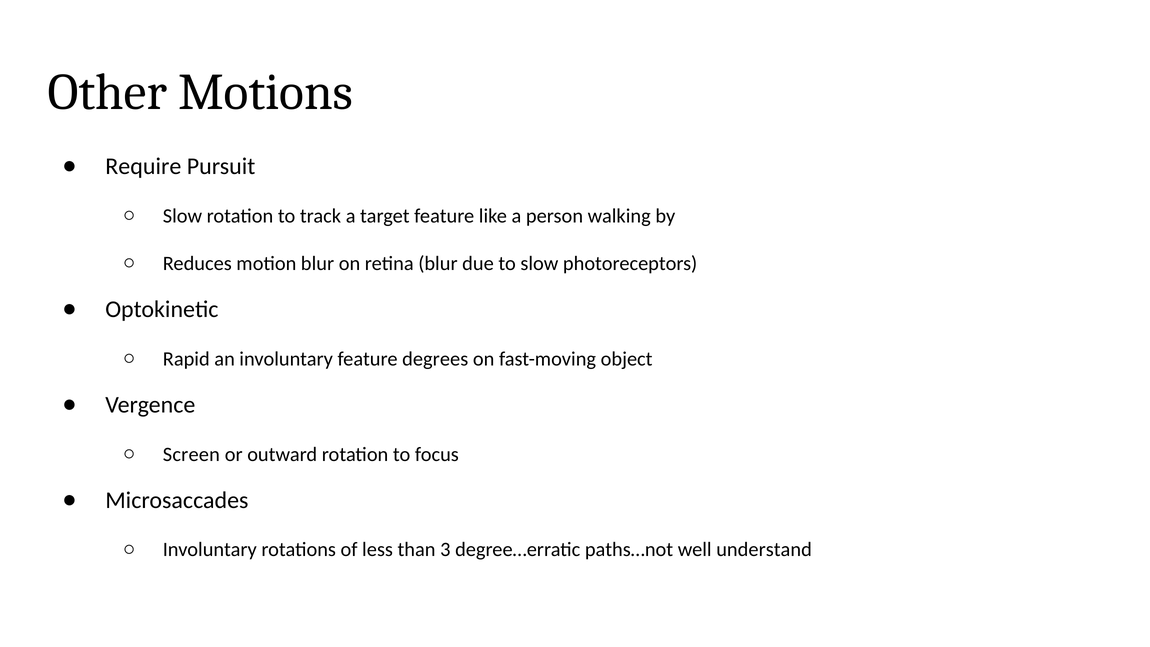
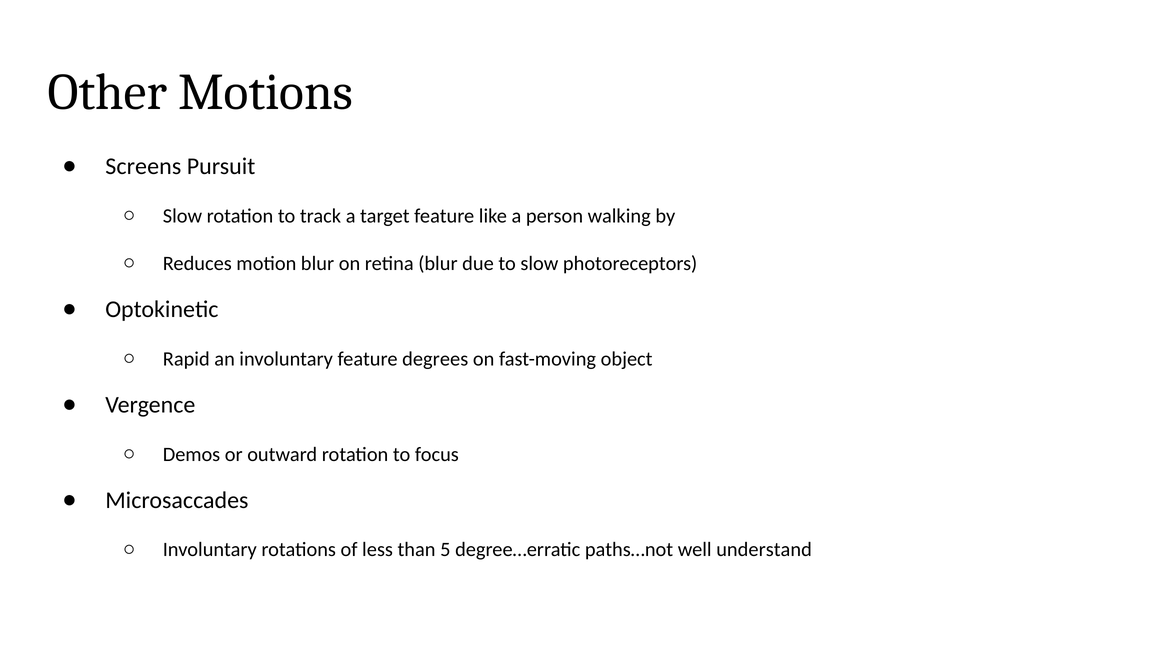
Require: Require -> Screens (143, 166)
Screen: Screen -> Demos (191, 454)
3: 3 -> 5 (445, 550)
